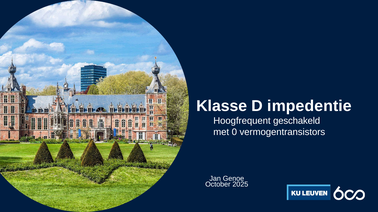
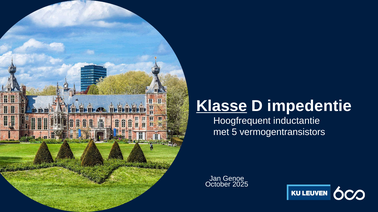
Klasse underline: none -> present (222, 106)
geschakeld: geschakeld -> inductantie (297, 121)
0: 0 -> 5 (234, 132)
